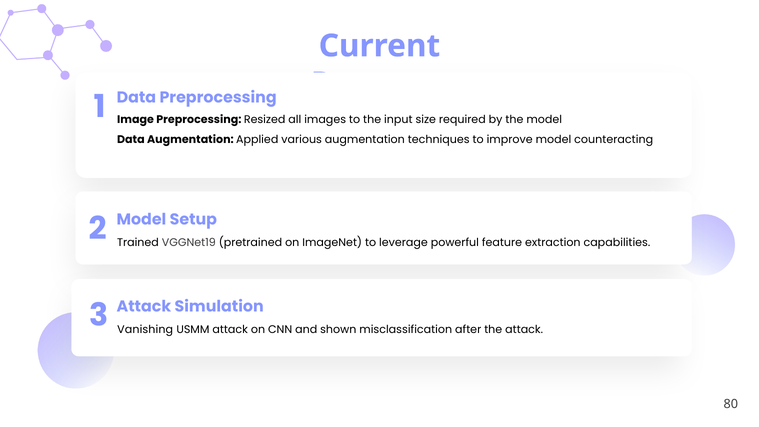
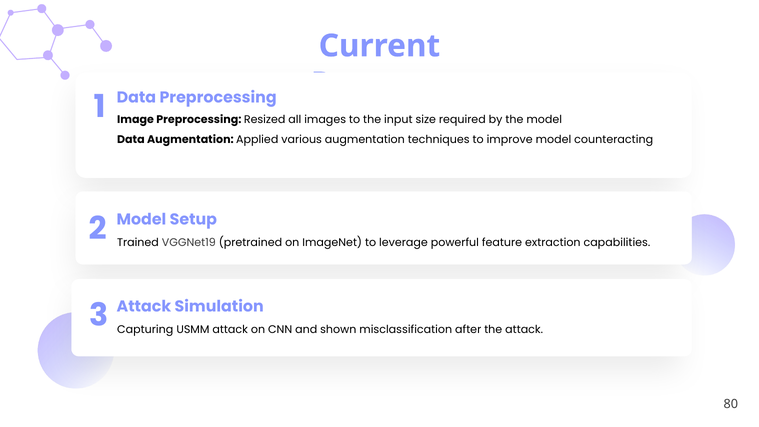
Vanishing: Vanishing -> Capturing (145, 329)
